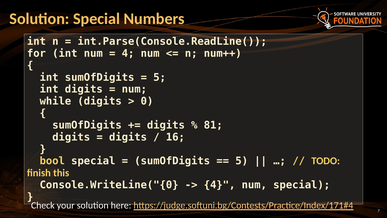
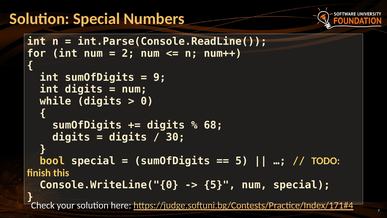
4: 4 -> 2 (128, 53)
5: 5 -> 9 (160, 77)
81: 81 -> 68 (213, 125)
16: 16 -> 30 (175, 137)
4: 4 -> 5 (220, 185)
